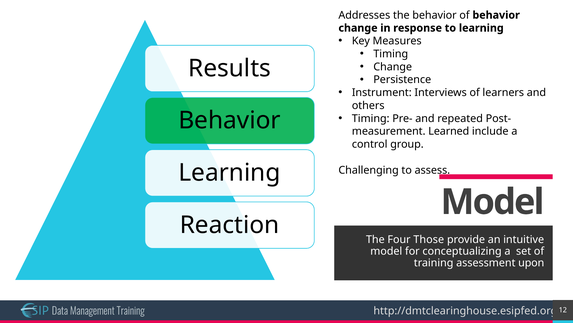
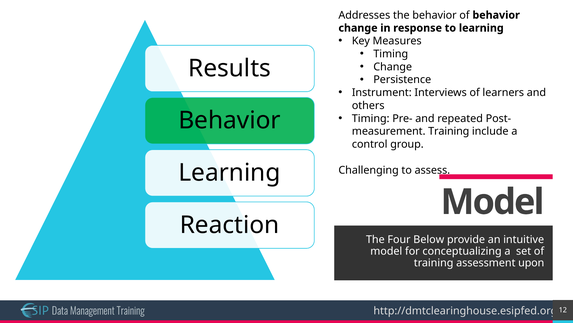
measurement Learned: Learned -> Training (449, 131)
Those: Those -> Below (429, 239)
